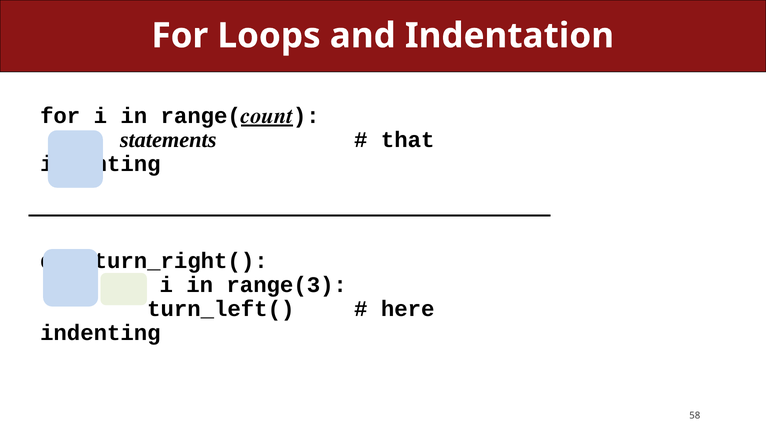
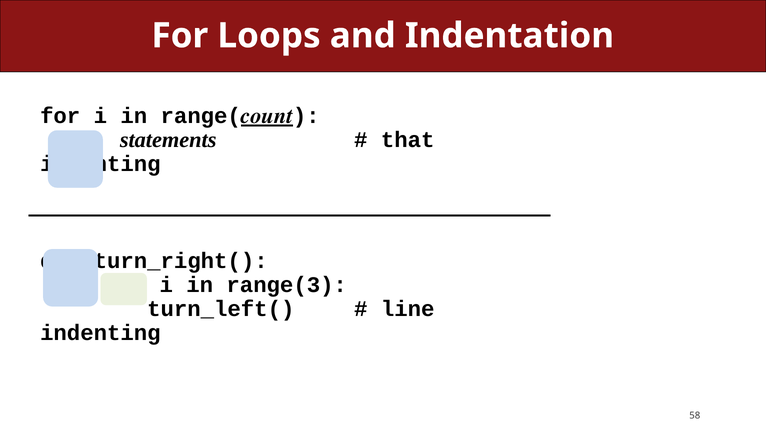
here: here -> line (408, 309)
